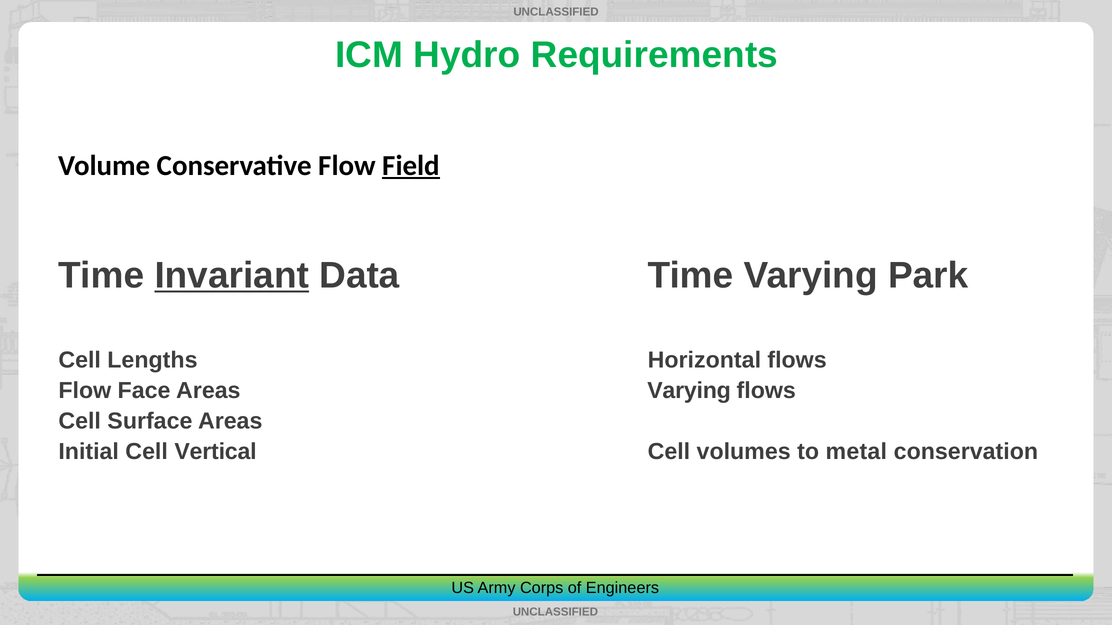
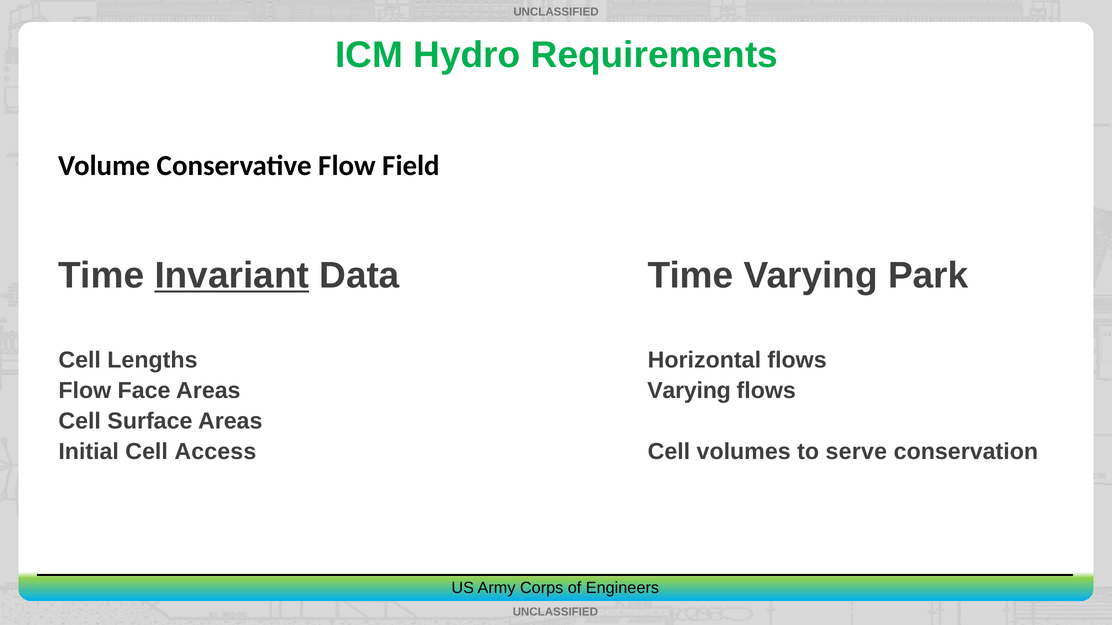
Field underline: present -> none (411, 166)
Vertical: Vertical -> Access (215, 452)
metal: metal -> serve (856, 452)
